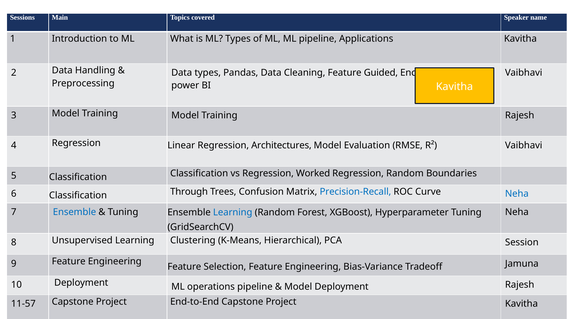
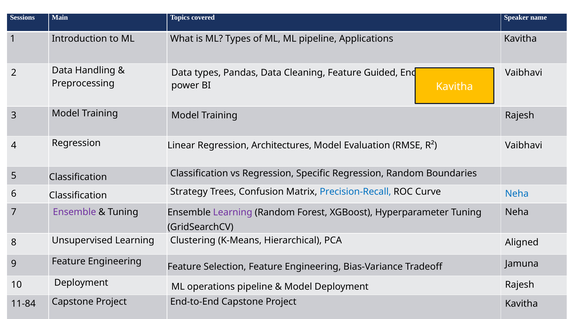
Worked: Worked -> Specific (313, 173)
Through: Through -> Strategy (189, 192)
Ensemble colour: blue -> purple (74, 212)
Learning colour: blue -> purple (233, 212)
Session: Session -> Aligned (522, 242)
11-57: 11-57 -> 11-84 (23, 304)
